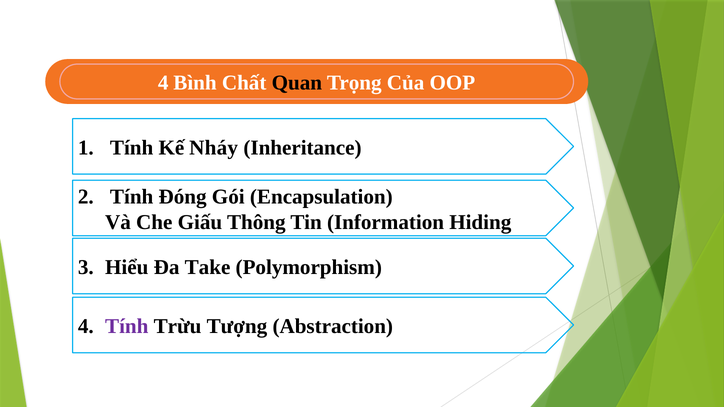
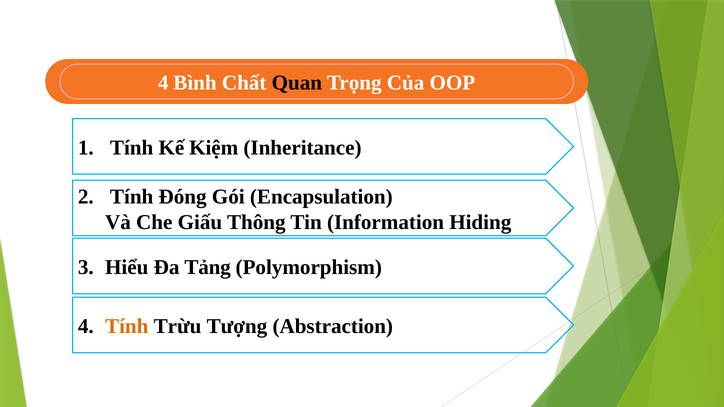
Nháy: Nháy -> Kiệm (214, 148)
Take: Take -> Tảng (208, 268)
Tính colour: purple -> orange (127, 327)
